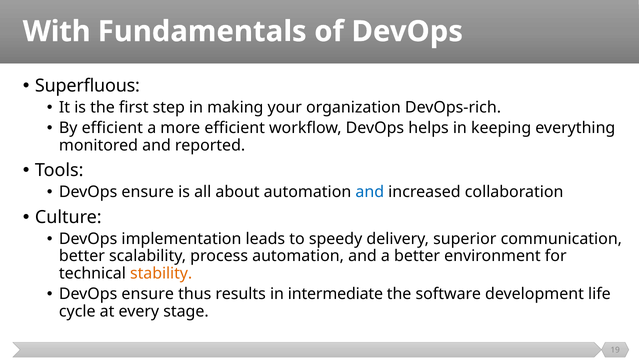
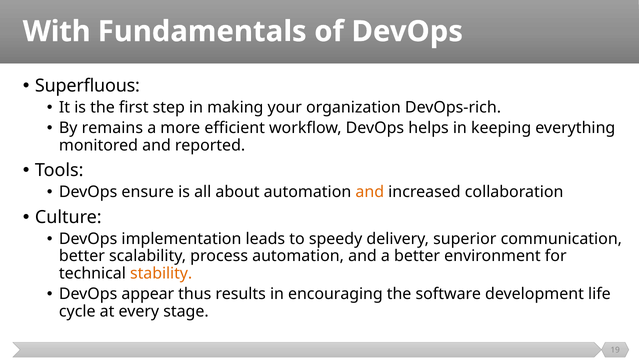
By efficient: efficient -> remains (112, 128)
and colour: blue -> orange (370, 192)
ensure: ensure -> appear (148, 294)
intermediate: intermediate -> encouraging (335, 294)
